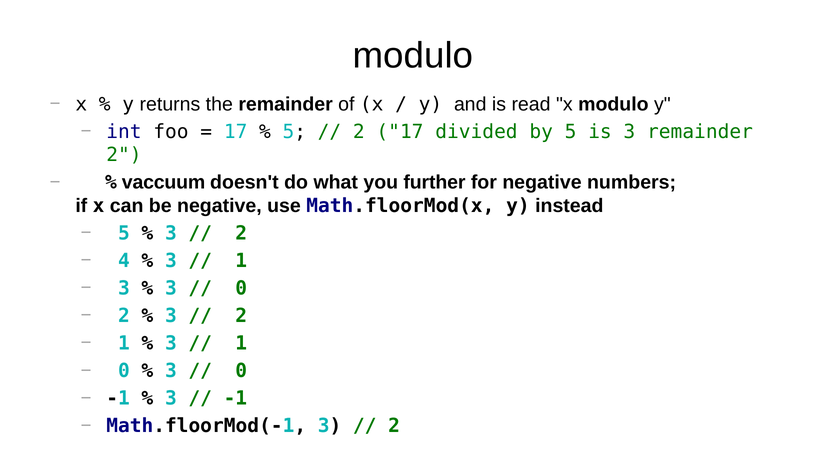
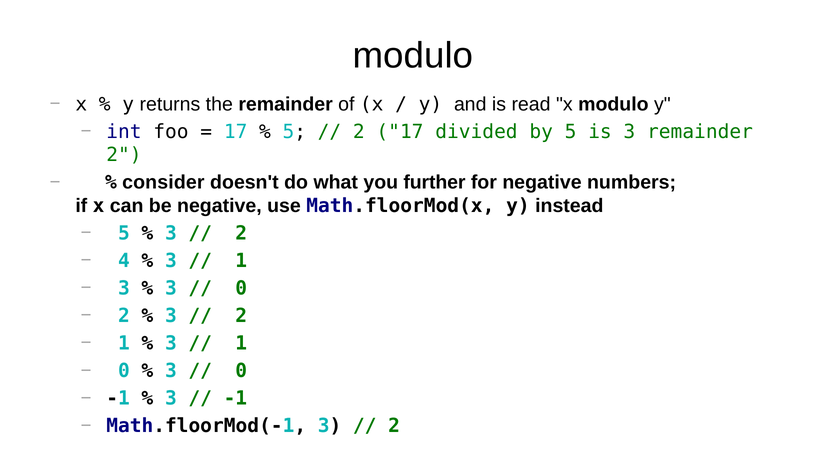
vaccuum: vaccuum -> consider (163, 183)
